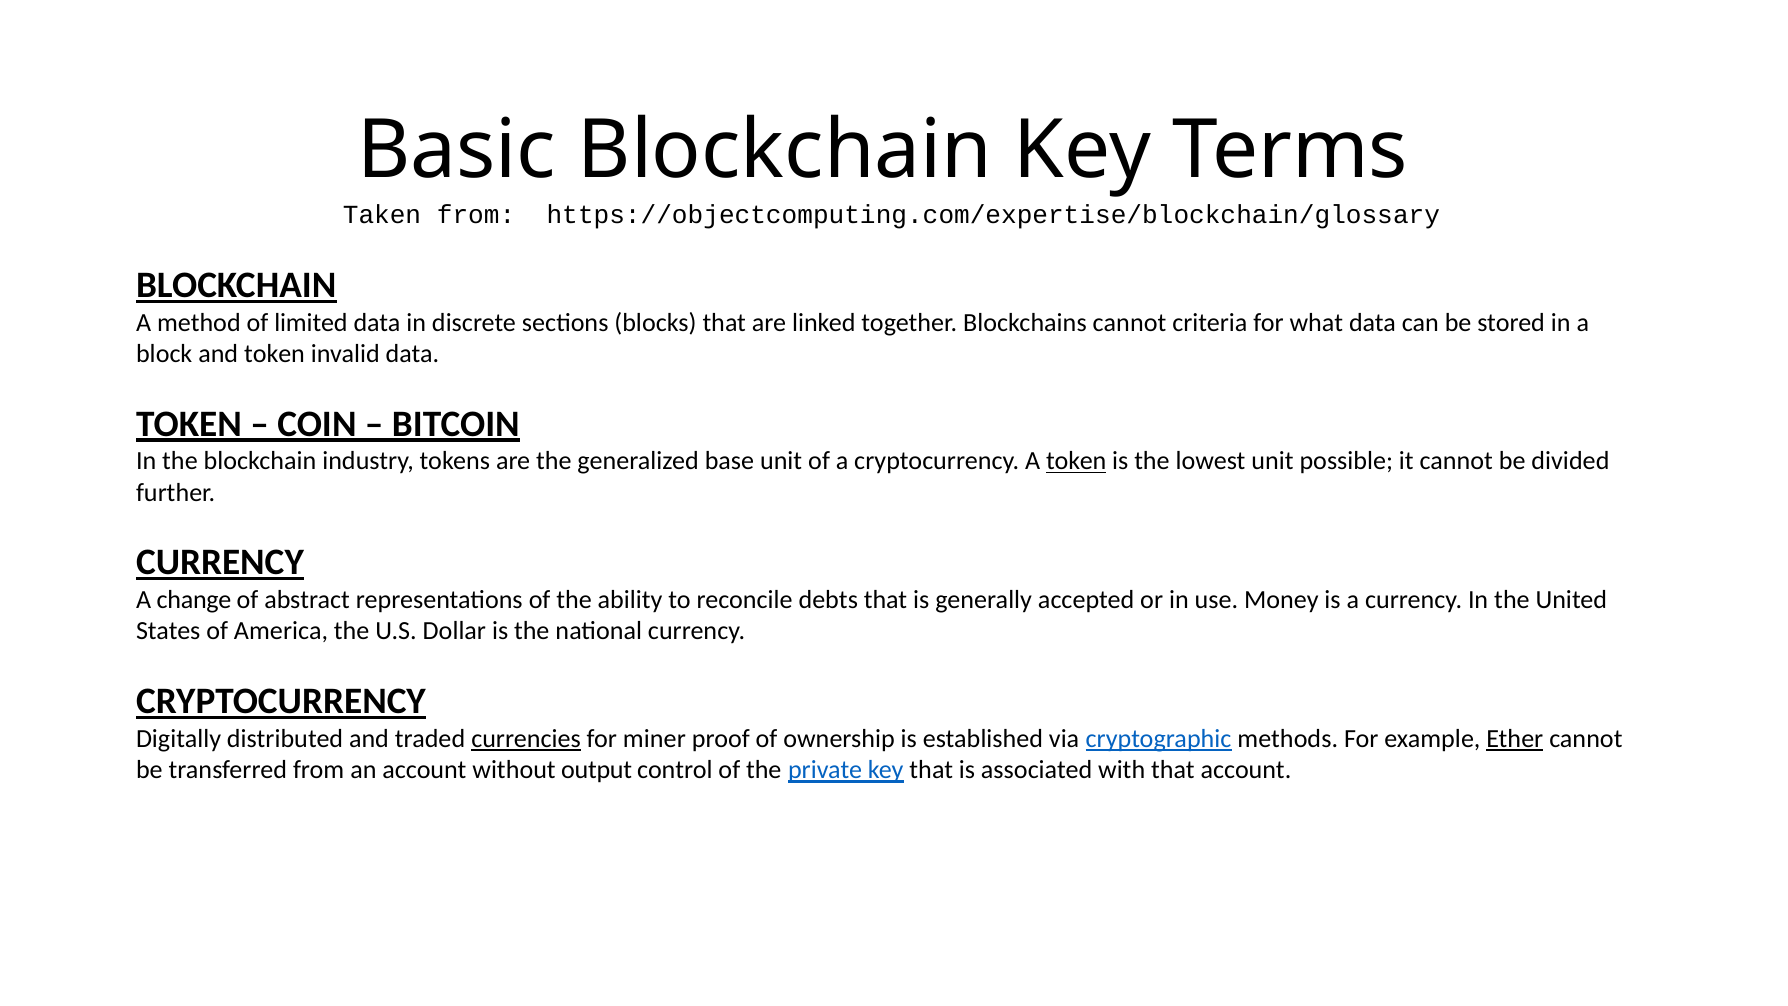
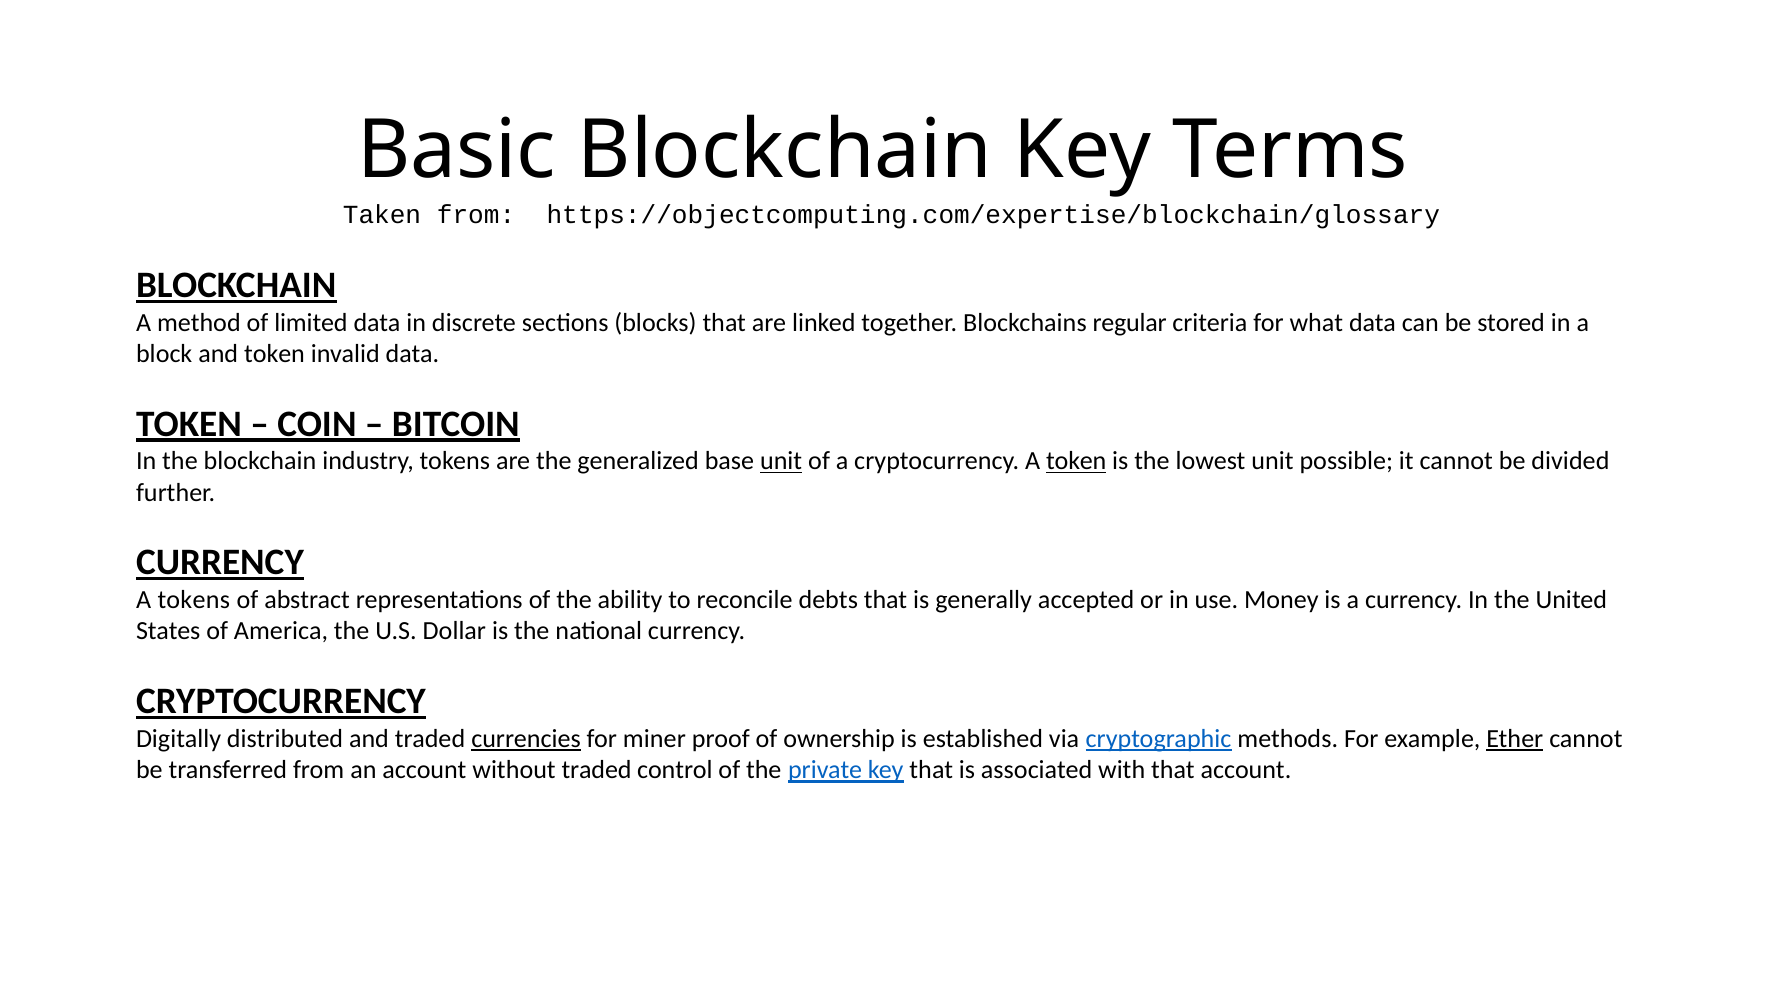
Blockchains cannot: cannot -> regular (1130, 322)
unit underline: none -> present (781, 461)
A change: change -> tokens (194, 600)
without output: output -> traded (597, 770)
